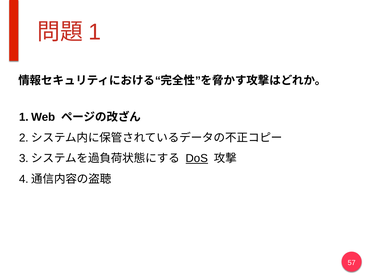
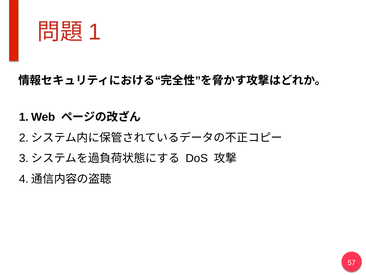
DoS underline: present -> none (197, 158)
